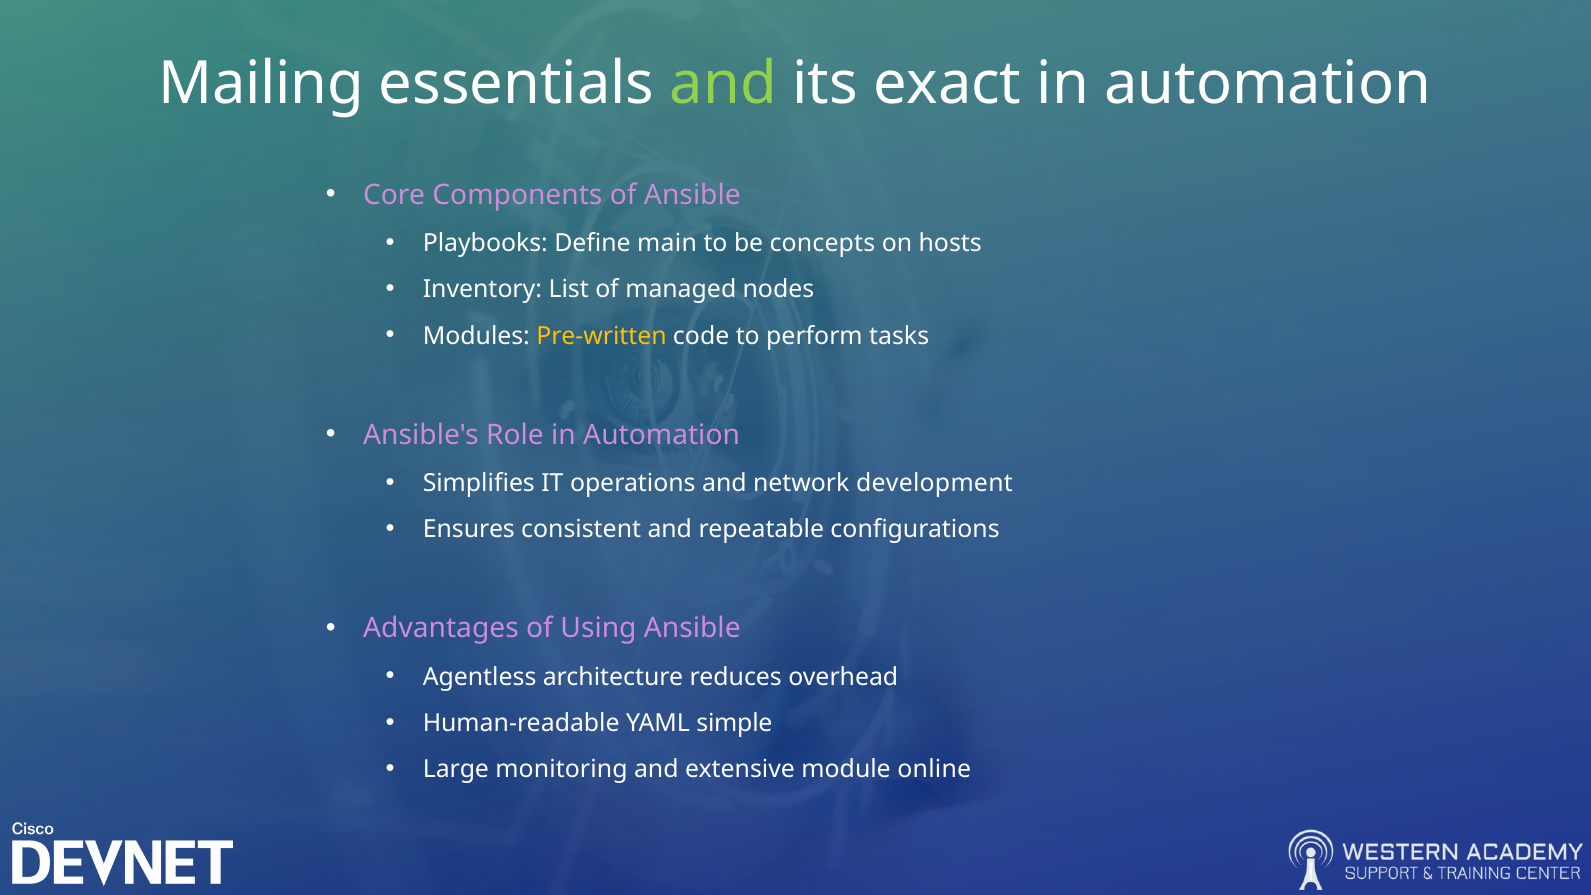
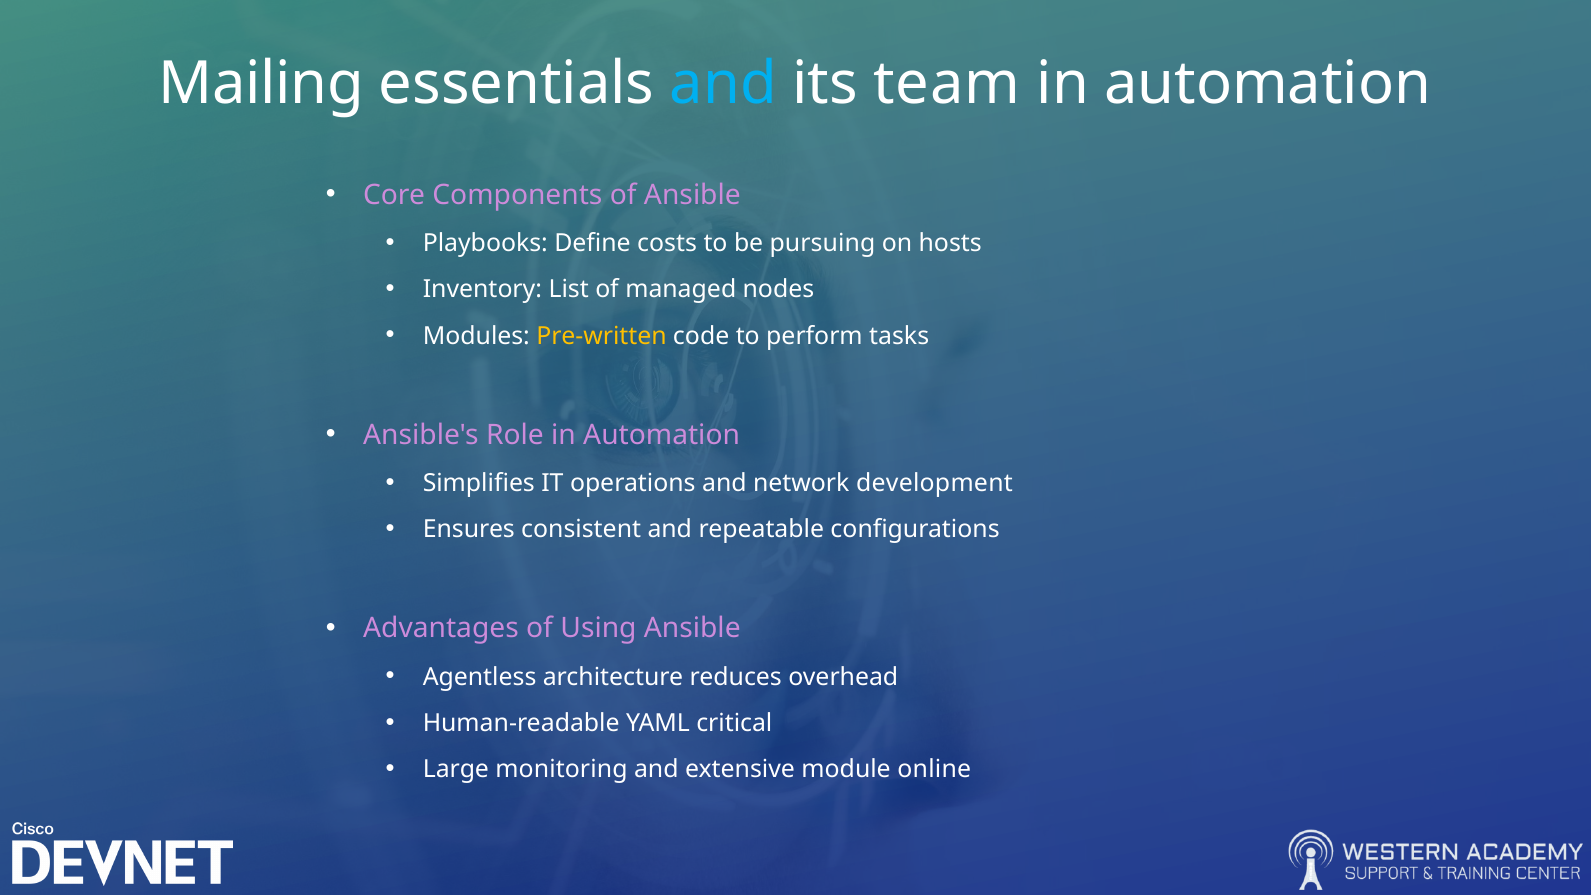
and colour: light green -> light blue (723, 84)
exact: exact -> team (947, 84)
main: main -> costs (667, 243)
concepts: concepts -> pursuing (822, 243)
simple: simple -> critical (734, 723)
